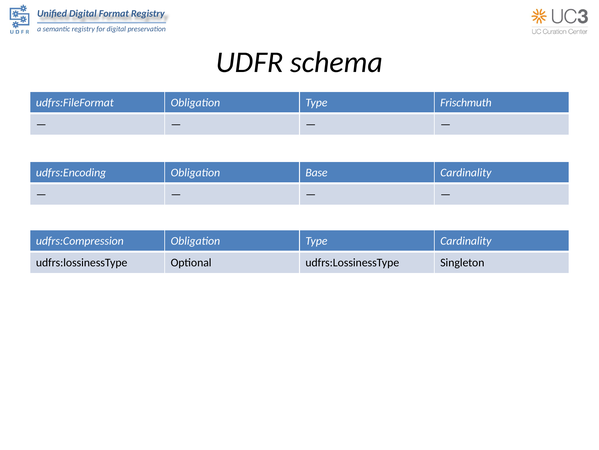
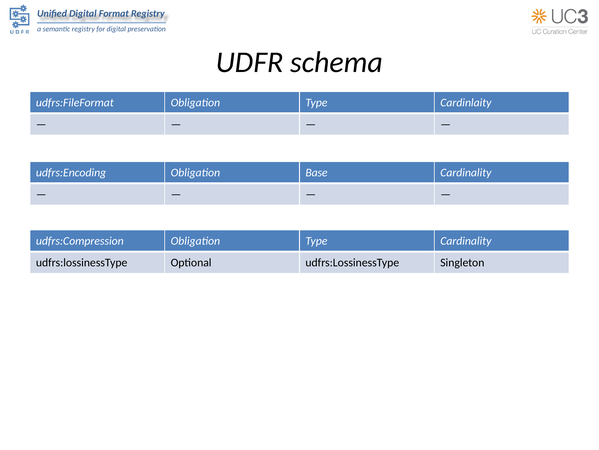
Frischmuth: Frischmuth -> Cardinlaity (466, 102)
